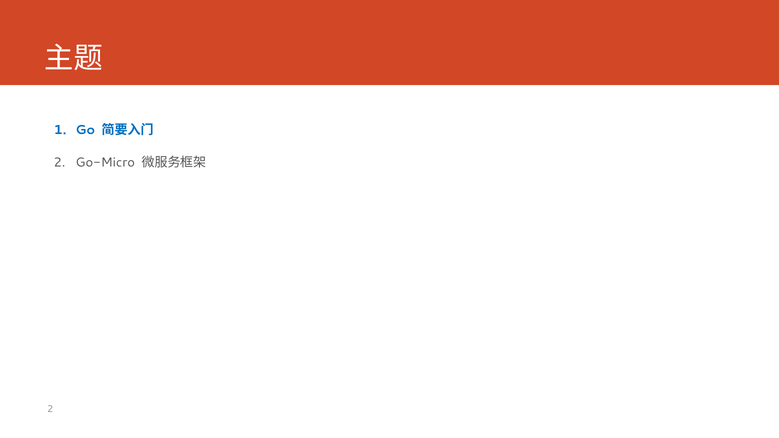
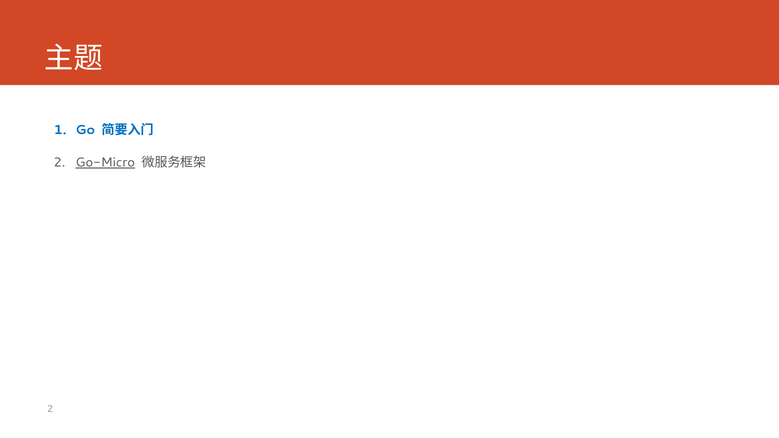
Go-Micro underline: none -> present (105, 162)
